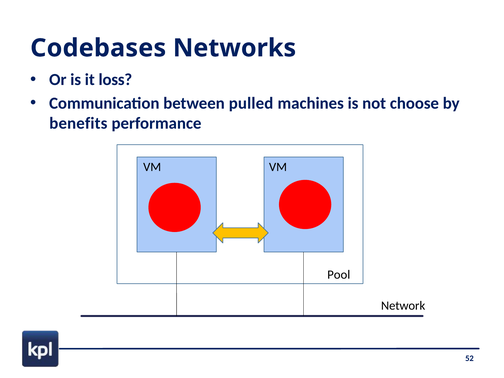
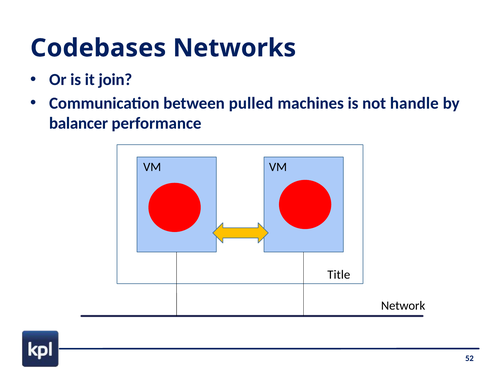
loss: loss -> join (115, 80)
choose: choose -> handle (414, 103)
benefits: benefits -> balancer (79, 123)
Pool: Pool -> Title (339, 275)
